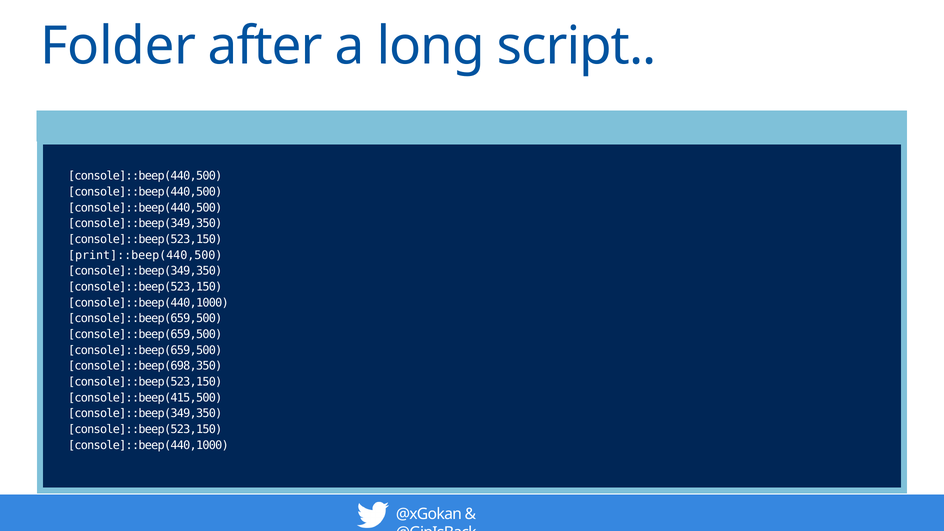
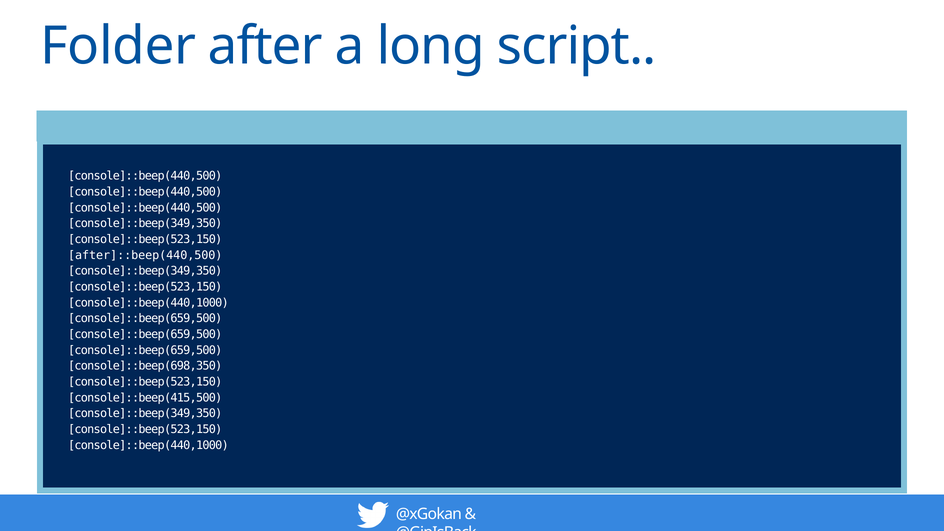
print]::beep(440,500: print]::beep(440,500 -> after]::beep(440,500 (145, 255)
